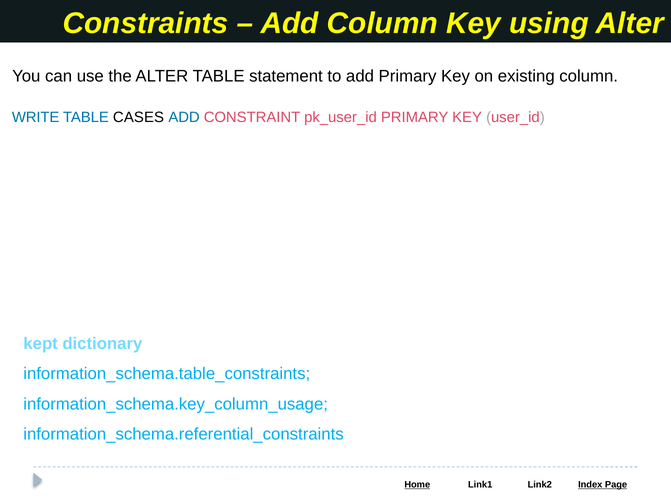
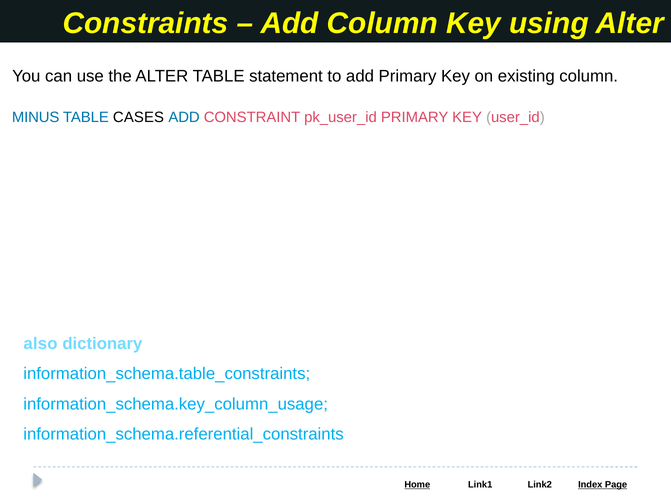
WRITE: WRITE -> MINUS (36, 117)
kept: kept -> also (41, 343)
